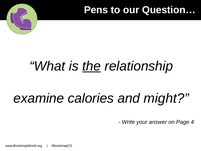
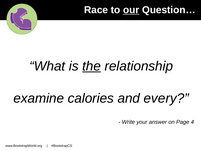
Pens: Pens -> Race (96, 10)
our underline: none -> present (131, 10)
might: might -> every (166, 98)
